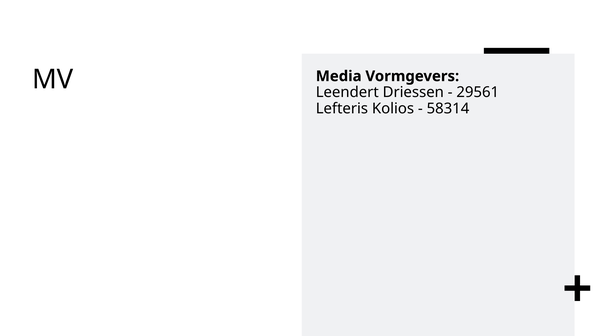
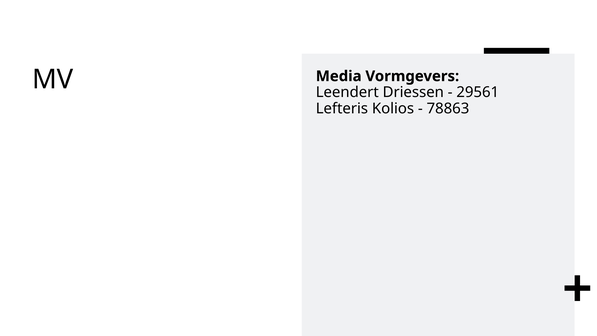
58314: 58314 -> 78863 (448, 108)
